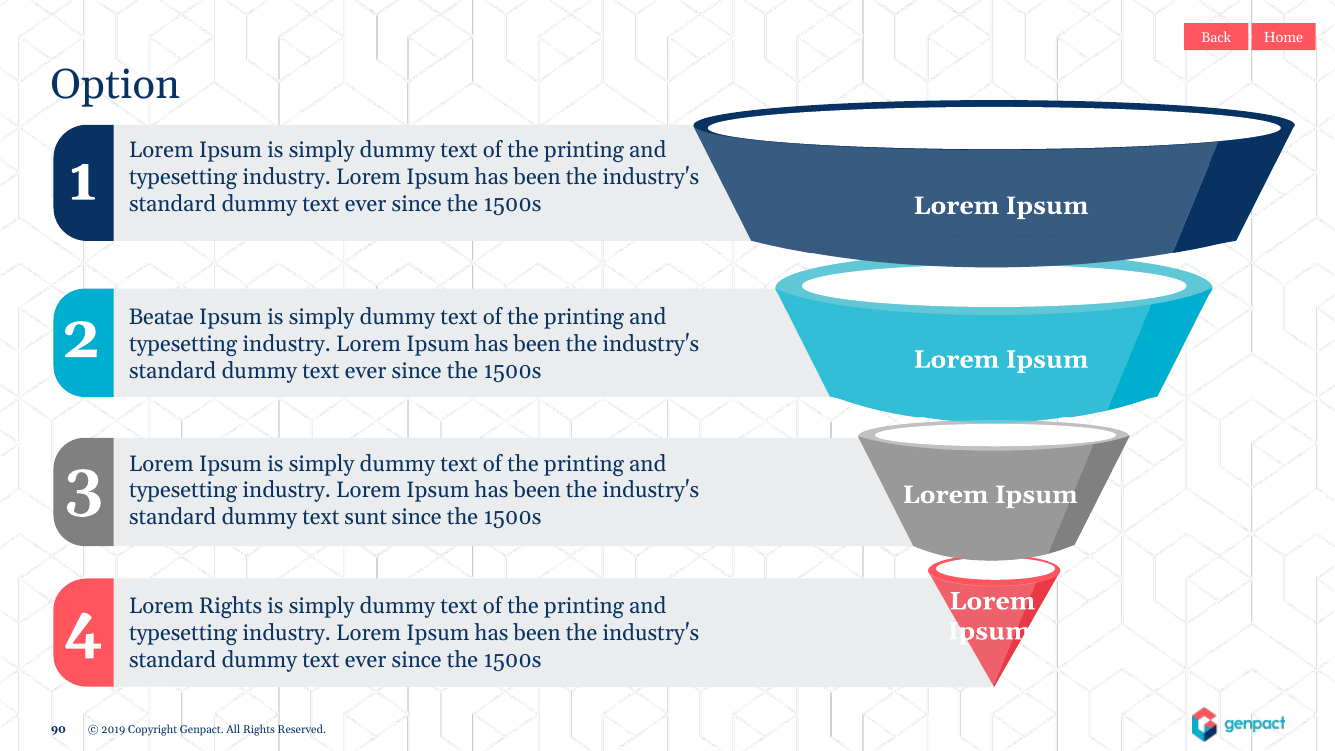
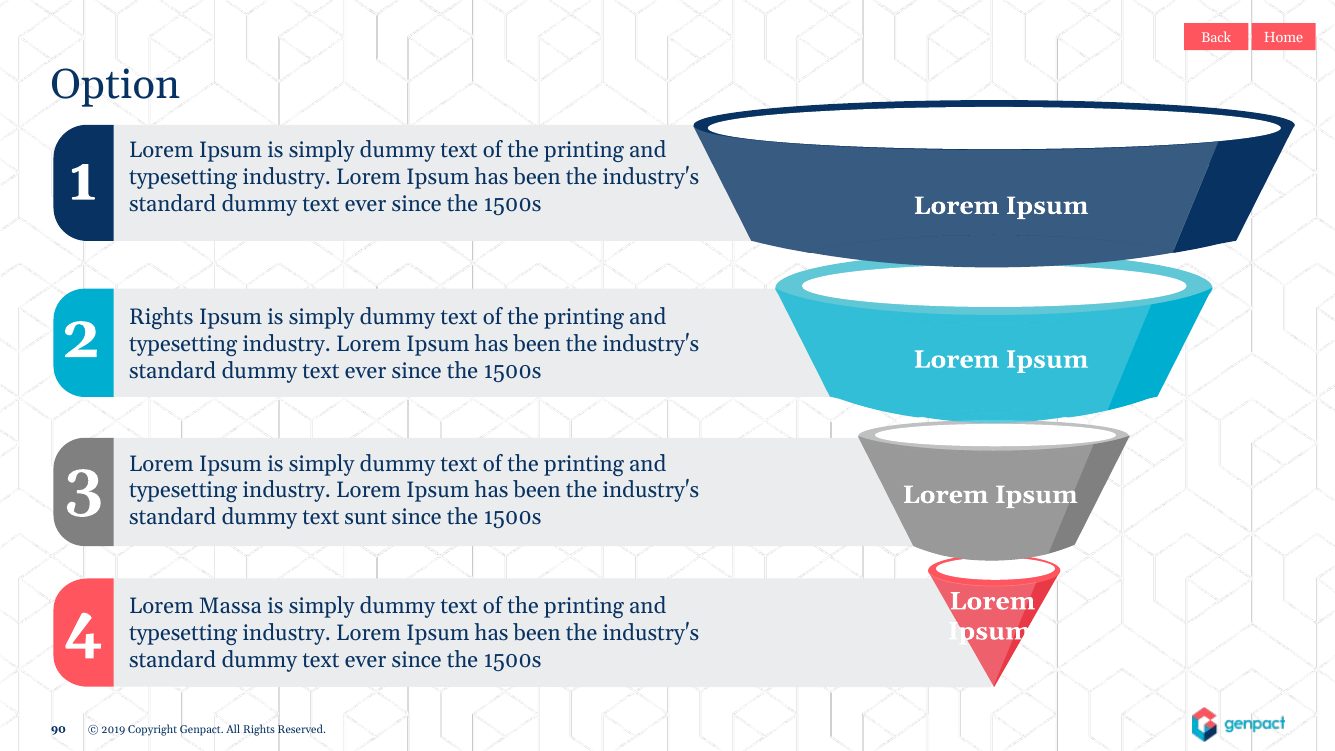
Beatae: Beatae -> Rights (161, 317)
Lorem Rights: Rights -> Massa (230, 607)
